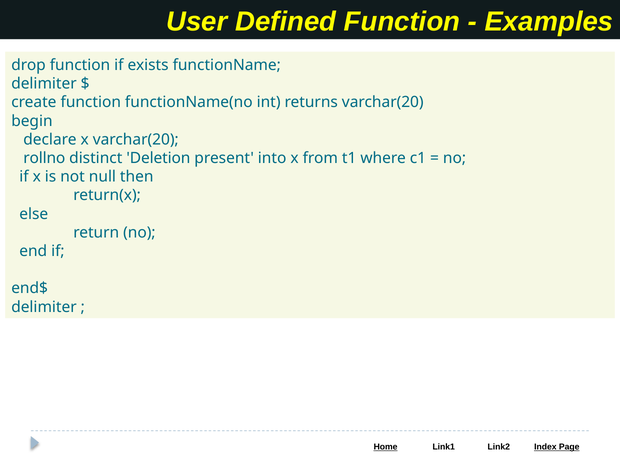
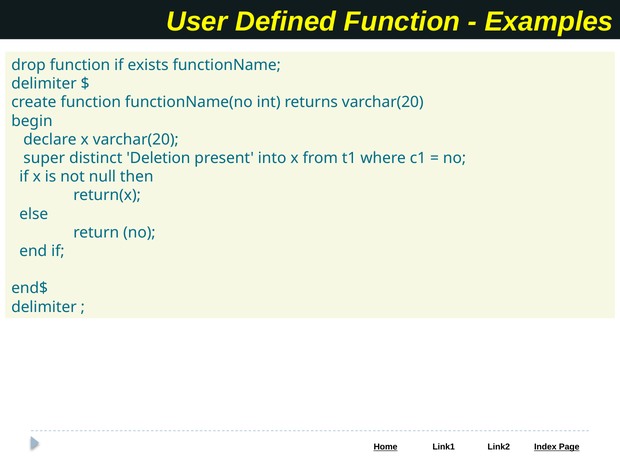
rollno: rollno -> super (44, 158)
